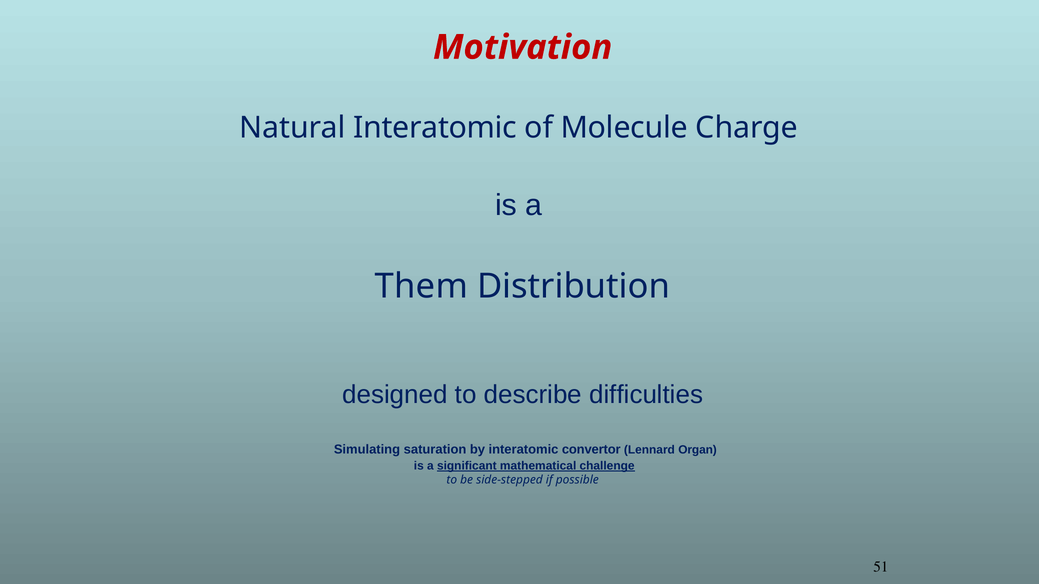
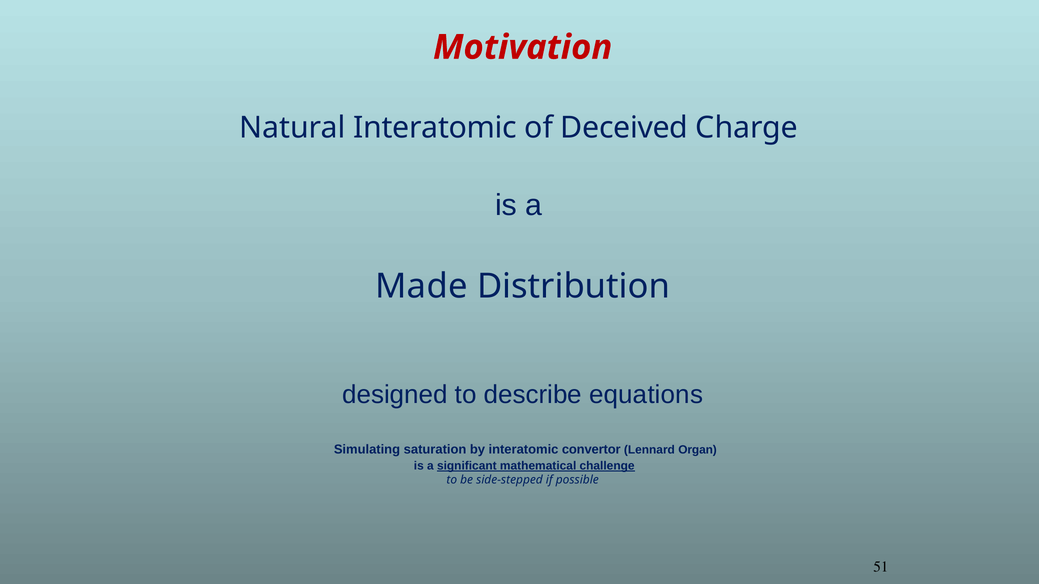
Molecule: Molecule -> Deceived (624, 128)
Them: Them -> Made (421, 286)
difficulties: difficulties -> equations (646, 395)
